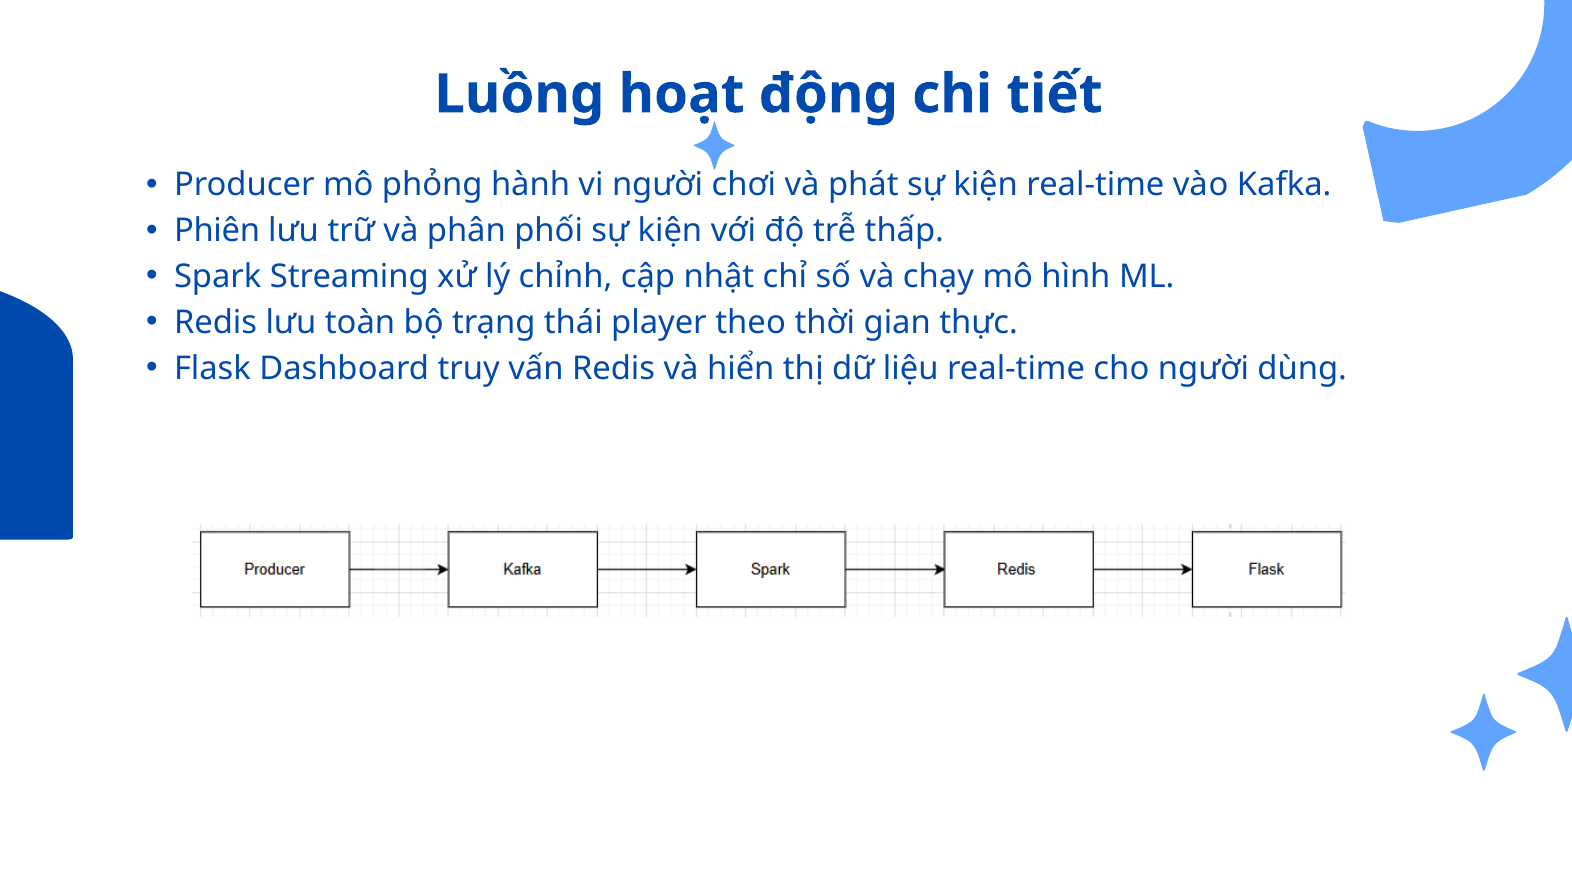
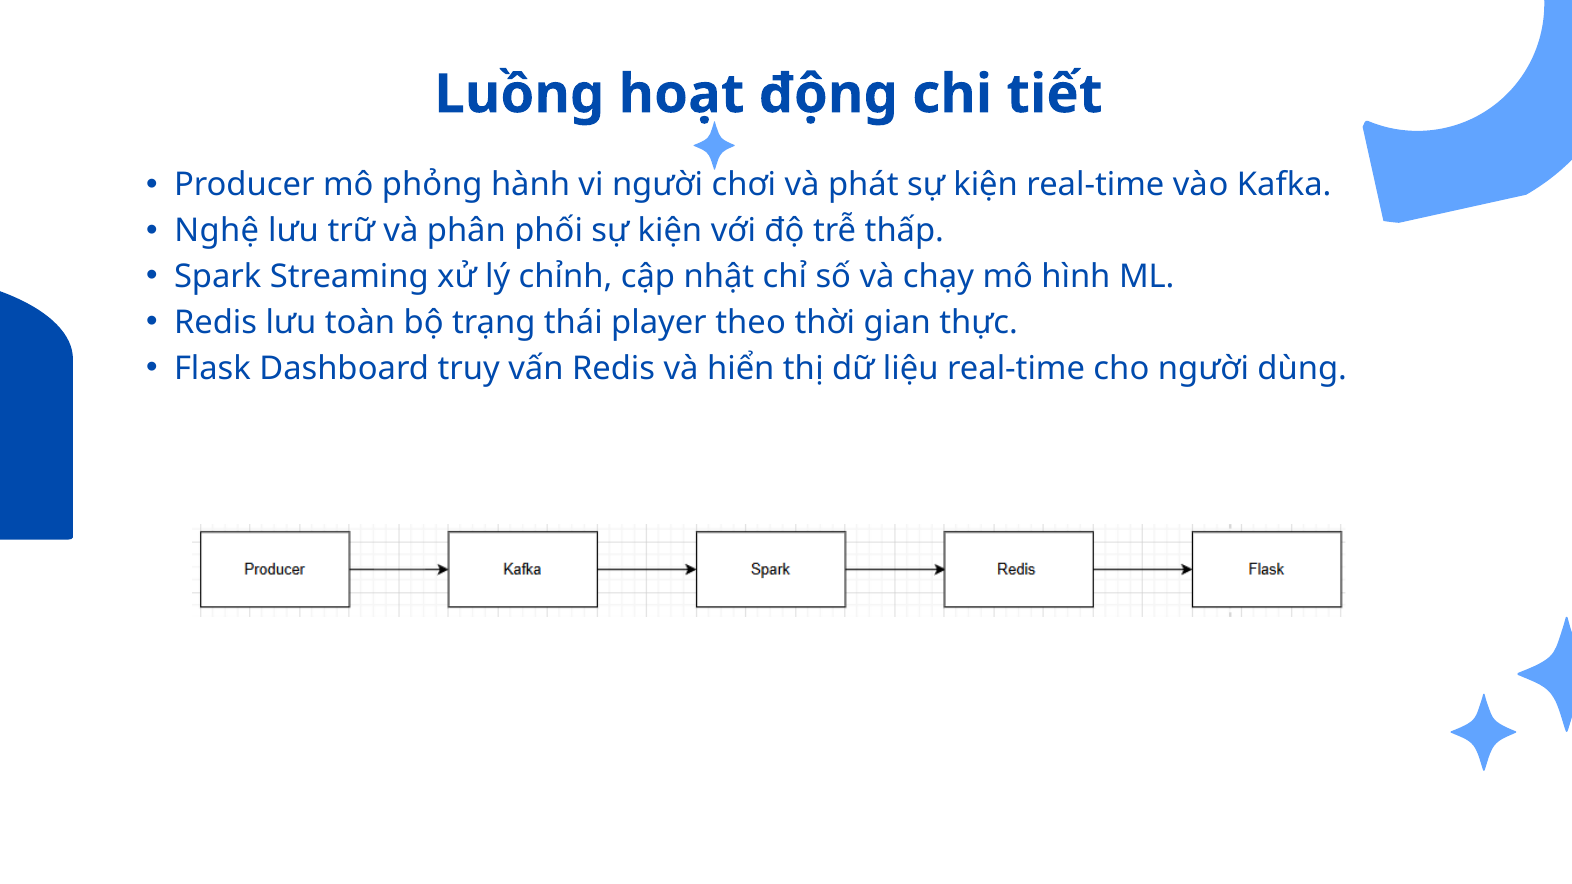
Phiên: Phiên -> Nghệ (217, 231)
